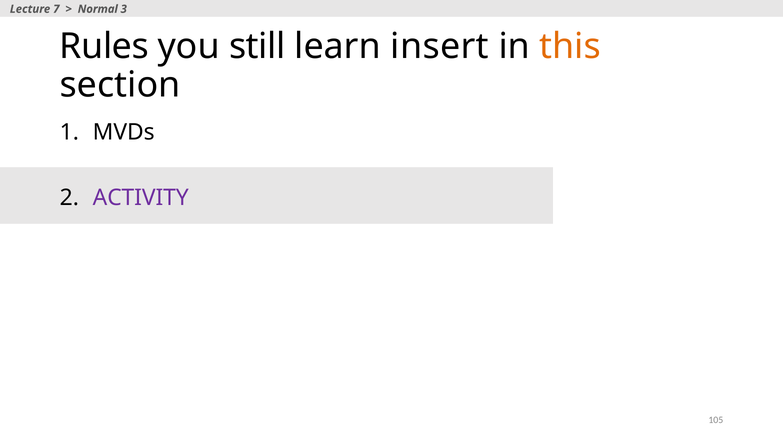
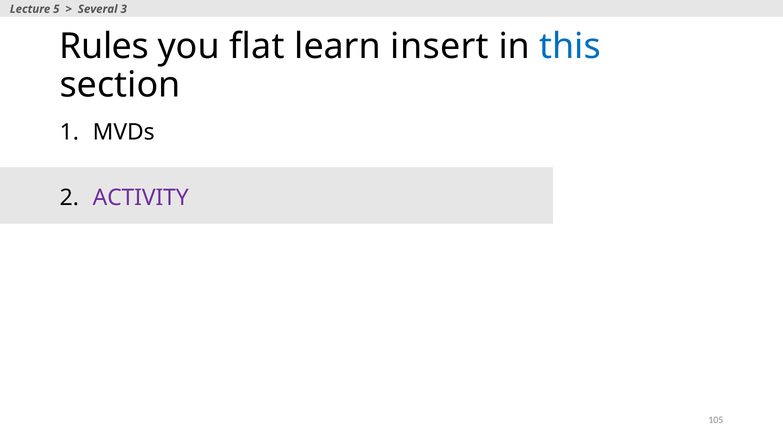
7: 7 -> 5 (56, 9)
Normal: Normal -> Several (98, 9)
still: still -> flat (257, 46)
this colour: orange -> blue (570, 46)
